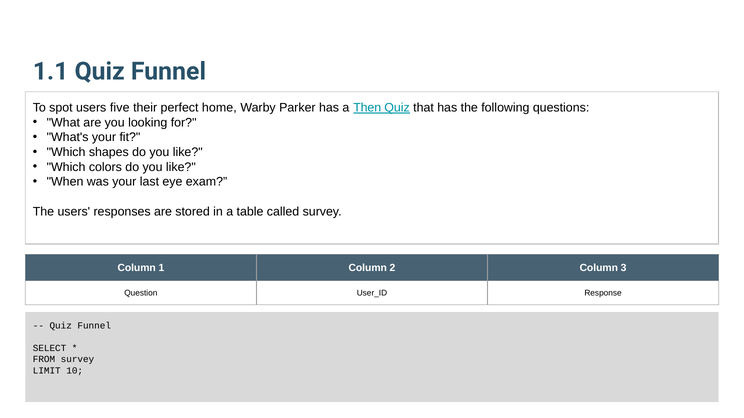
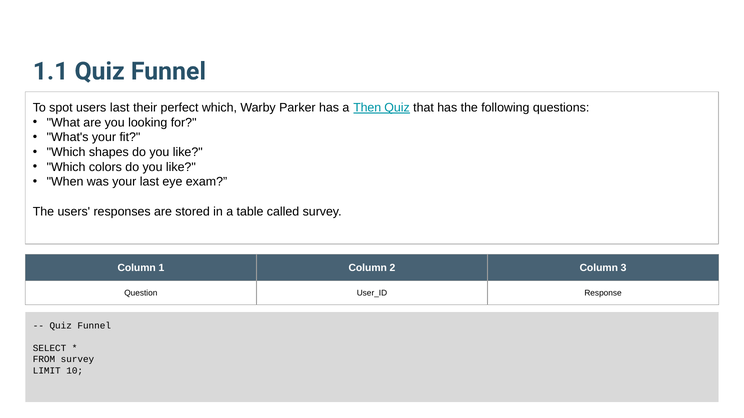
users five: five -> last (120, 108)
perfect home: home -> which (219, 108)
